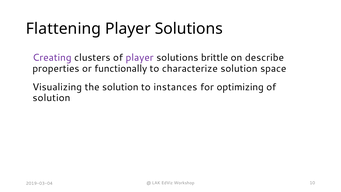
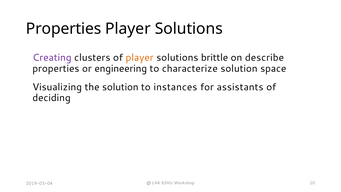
Flattening: Flattening -> Properties (64, 29)
player colour: purple -> orange (140, 58)
functionally: functionally -> engineering (121, 68)
optimizing: optimizing -> assistants (240, 87)
solution: solution -> deciding (52, 98)
